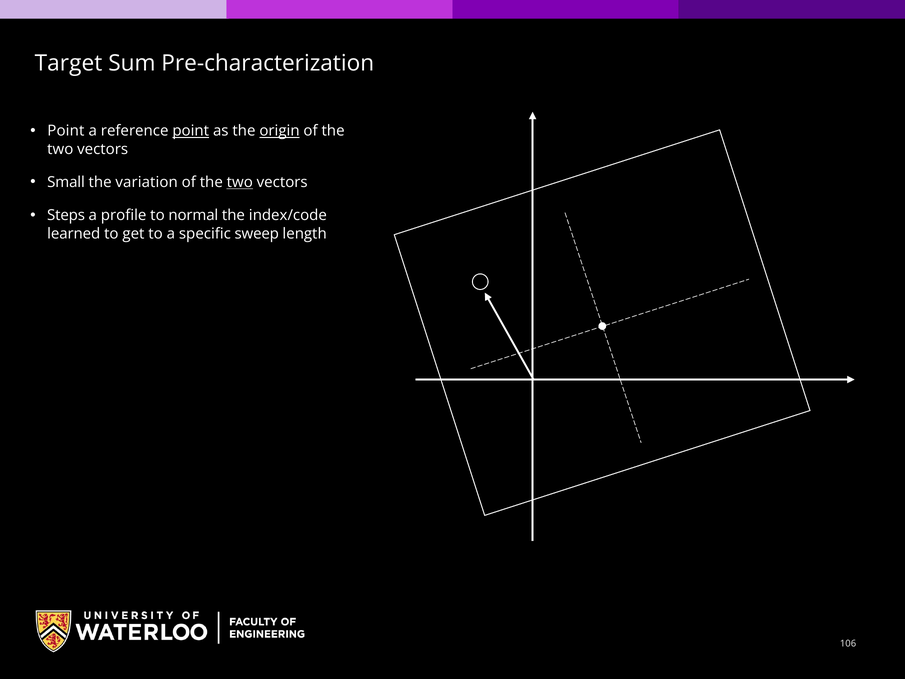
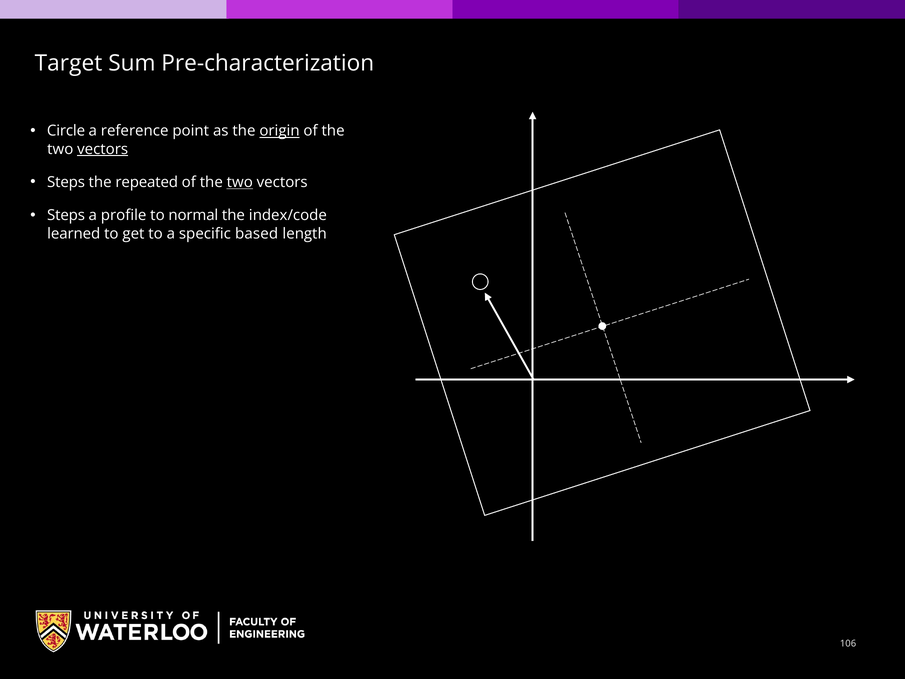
Point: Point -> Circle (66, 131)
point underline: present -> none (191, 131)
vectors underline: none -> present (103, 149)
Small: Small -> Steps (66, 182)
variation: variation -> repeated (147, 182)
sweep: sweep -> based (257, 233)
